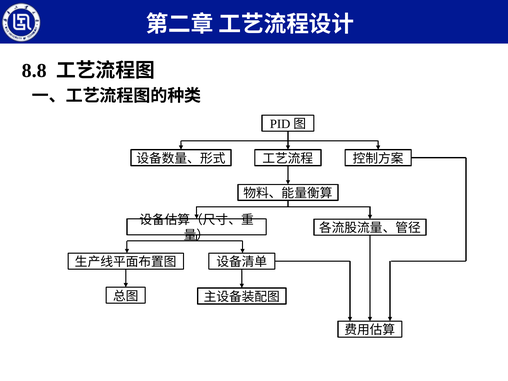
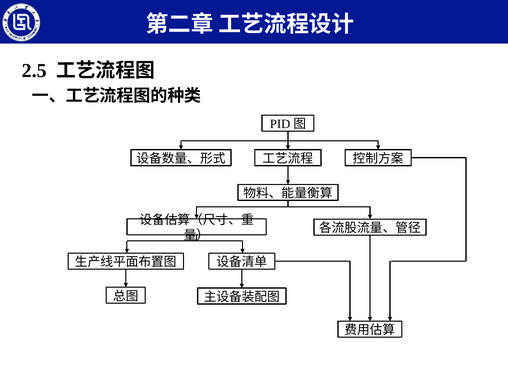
8.8: 8.8 -> 2.5 (34, 71)
